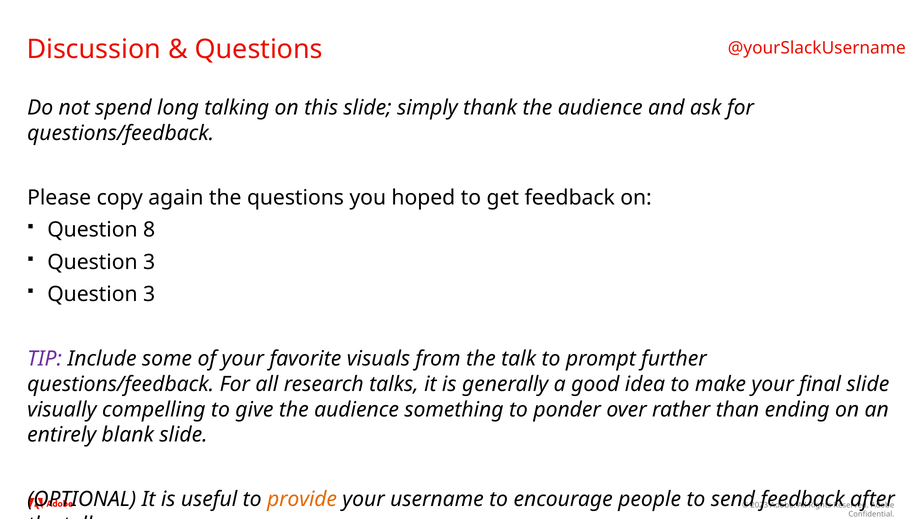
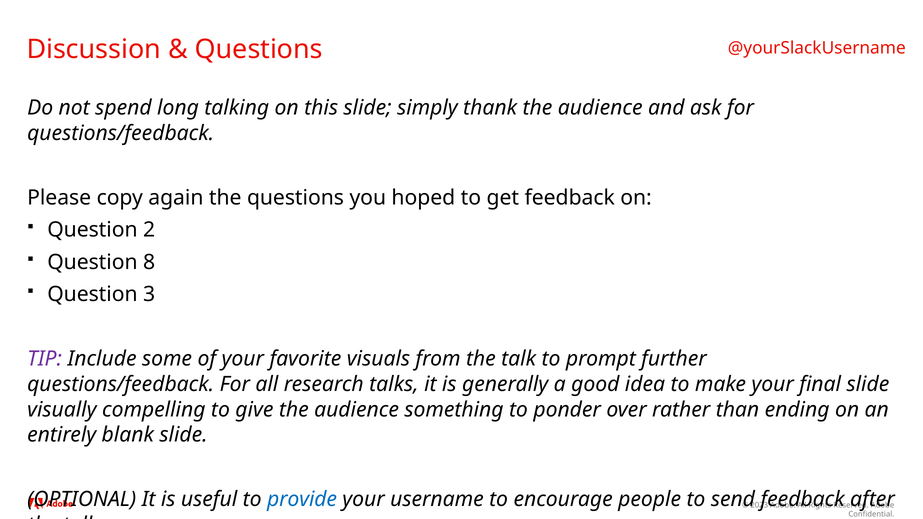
8: 8 -> 2 (149, 230)
3: 3 -> 8 (149, 262)
provide colour: orange -> blue (302, 500)
